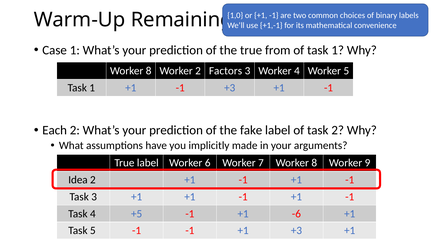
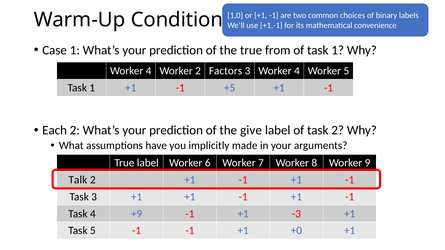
Remaining: Remaining -> Conditions (182, 20)
8: 8 -> 4 (149, 71)
-1 +3: +3 -> +5 (230, 88)
fake: fake -> give (251, 130)
Idea: Idea -> Talk (78, 180)
+5: +5 -> +9 (137, 214)
-6: -6 -> -3 (296, 214)
+1 +3: +3 -> +0 (296, 231)
